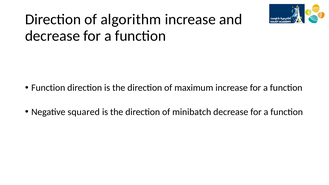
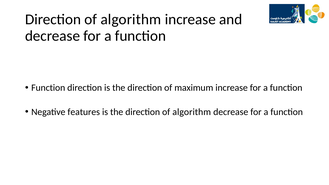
squared: squared -> features (84, 112)
the direction of minibatch: minibatch -> algorithm (192, 112)
